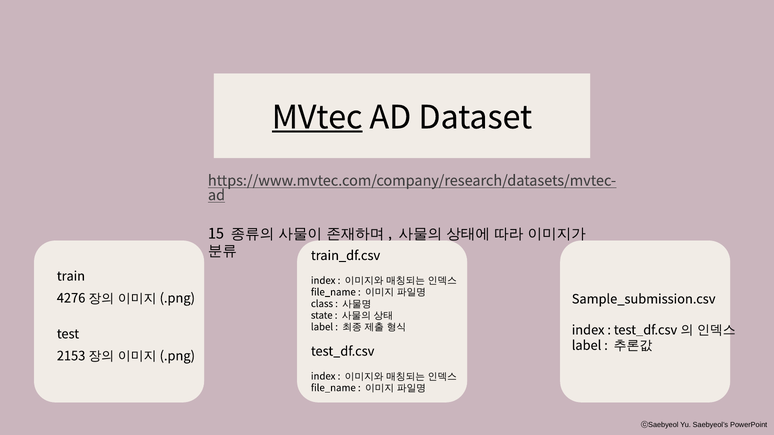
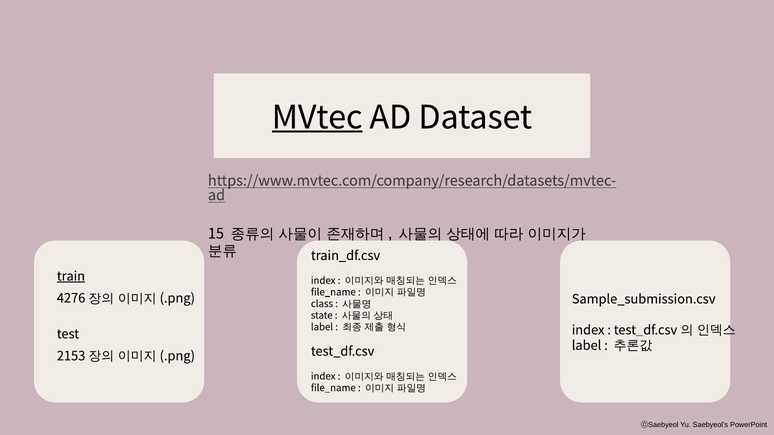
train underline: none -> present (71, 277)
